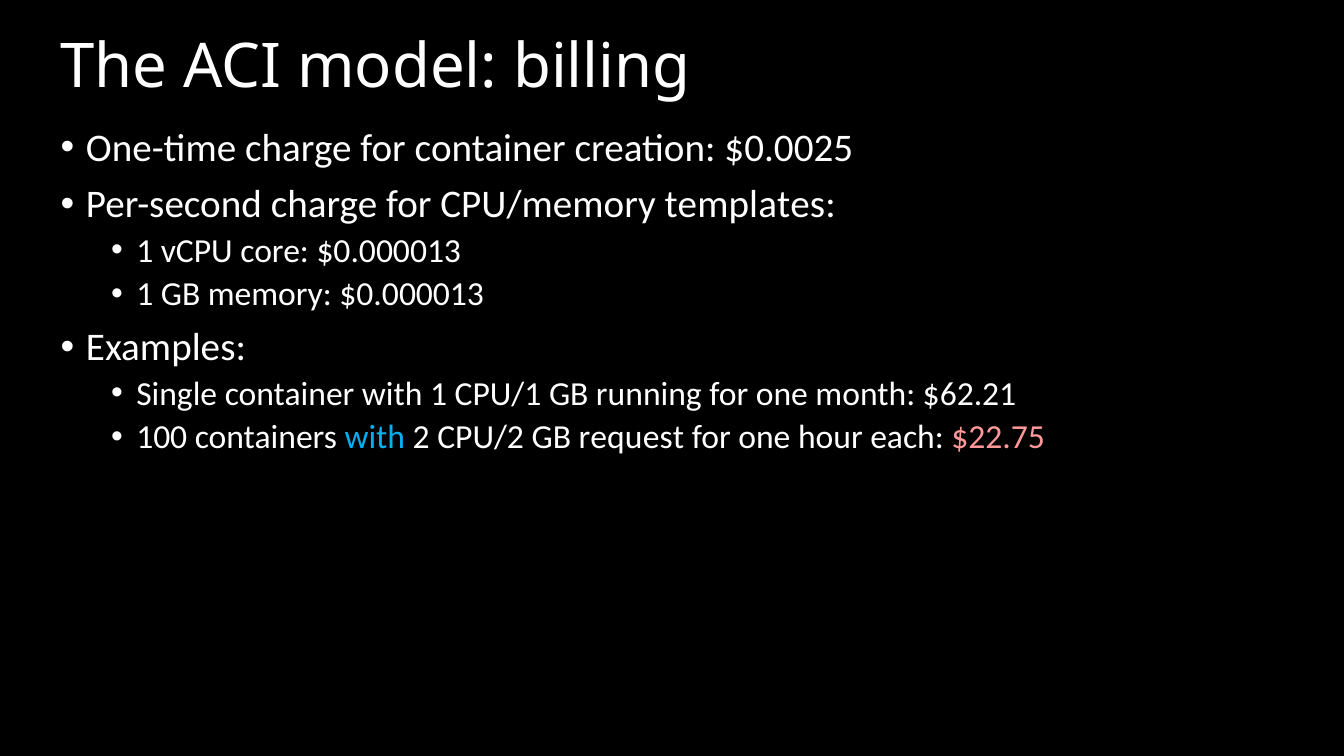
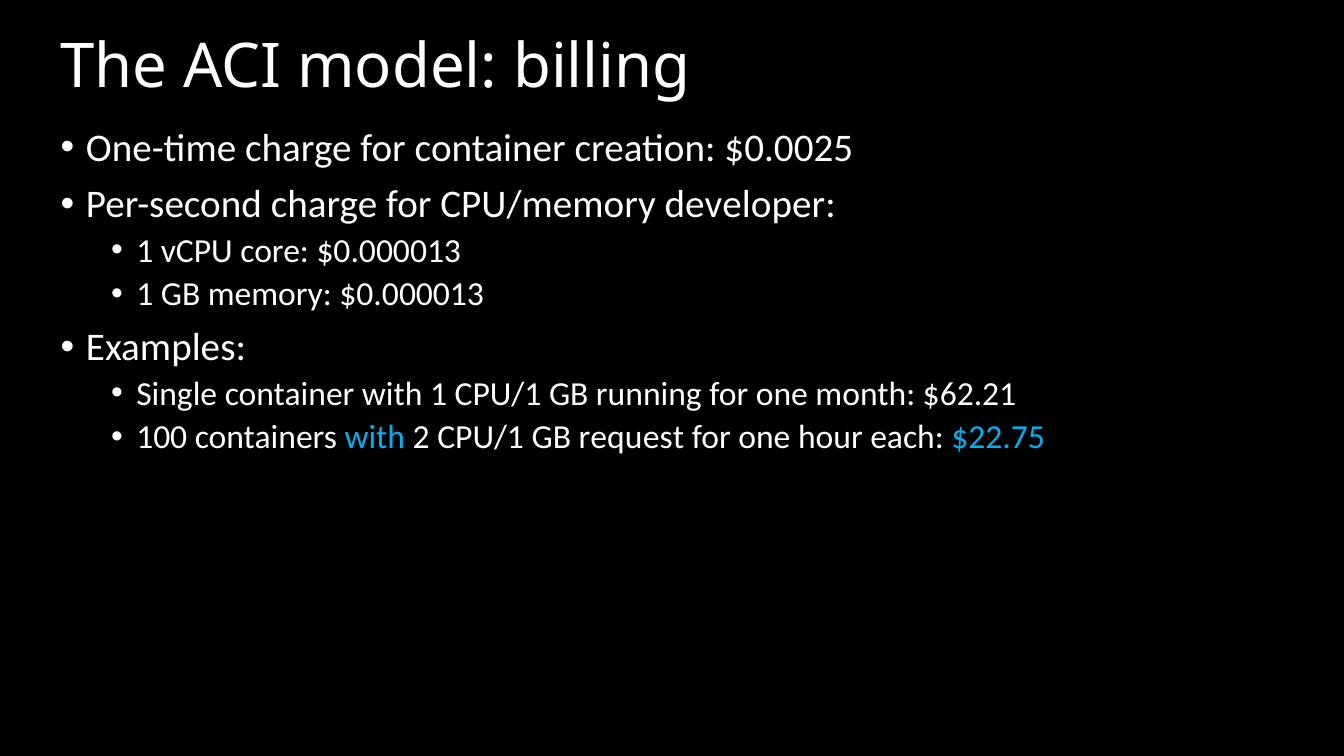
templates: templates -> developer (750, 205)
2 CPU/2: CPU/2 -> CPU/1 (481, 437)
$22.75 colour: pink -> light blue (998, 437)
